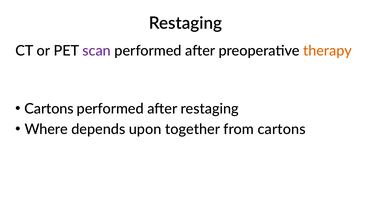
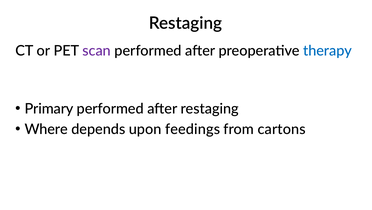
therapy colour: orange -> blue (328, 51)
Cartons: Cartons -> Primary (49, 109)
together: together -> feedings (193, 129)
